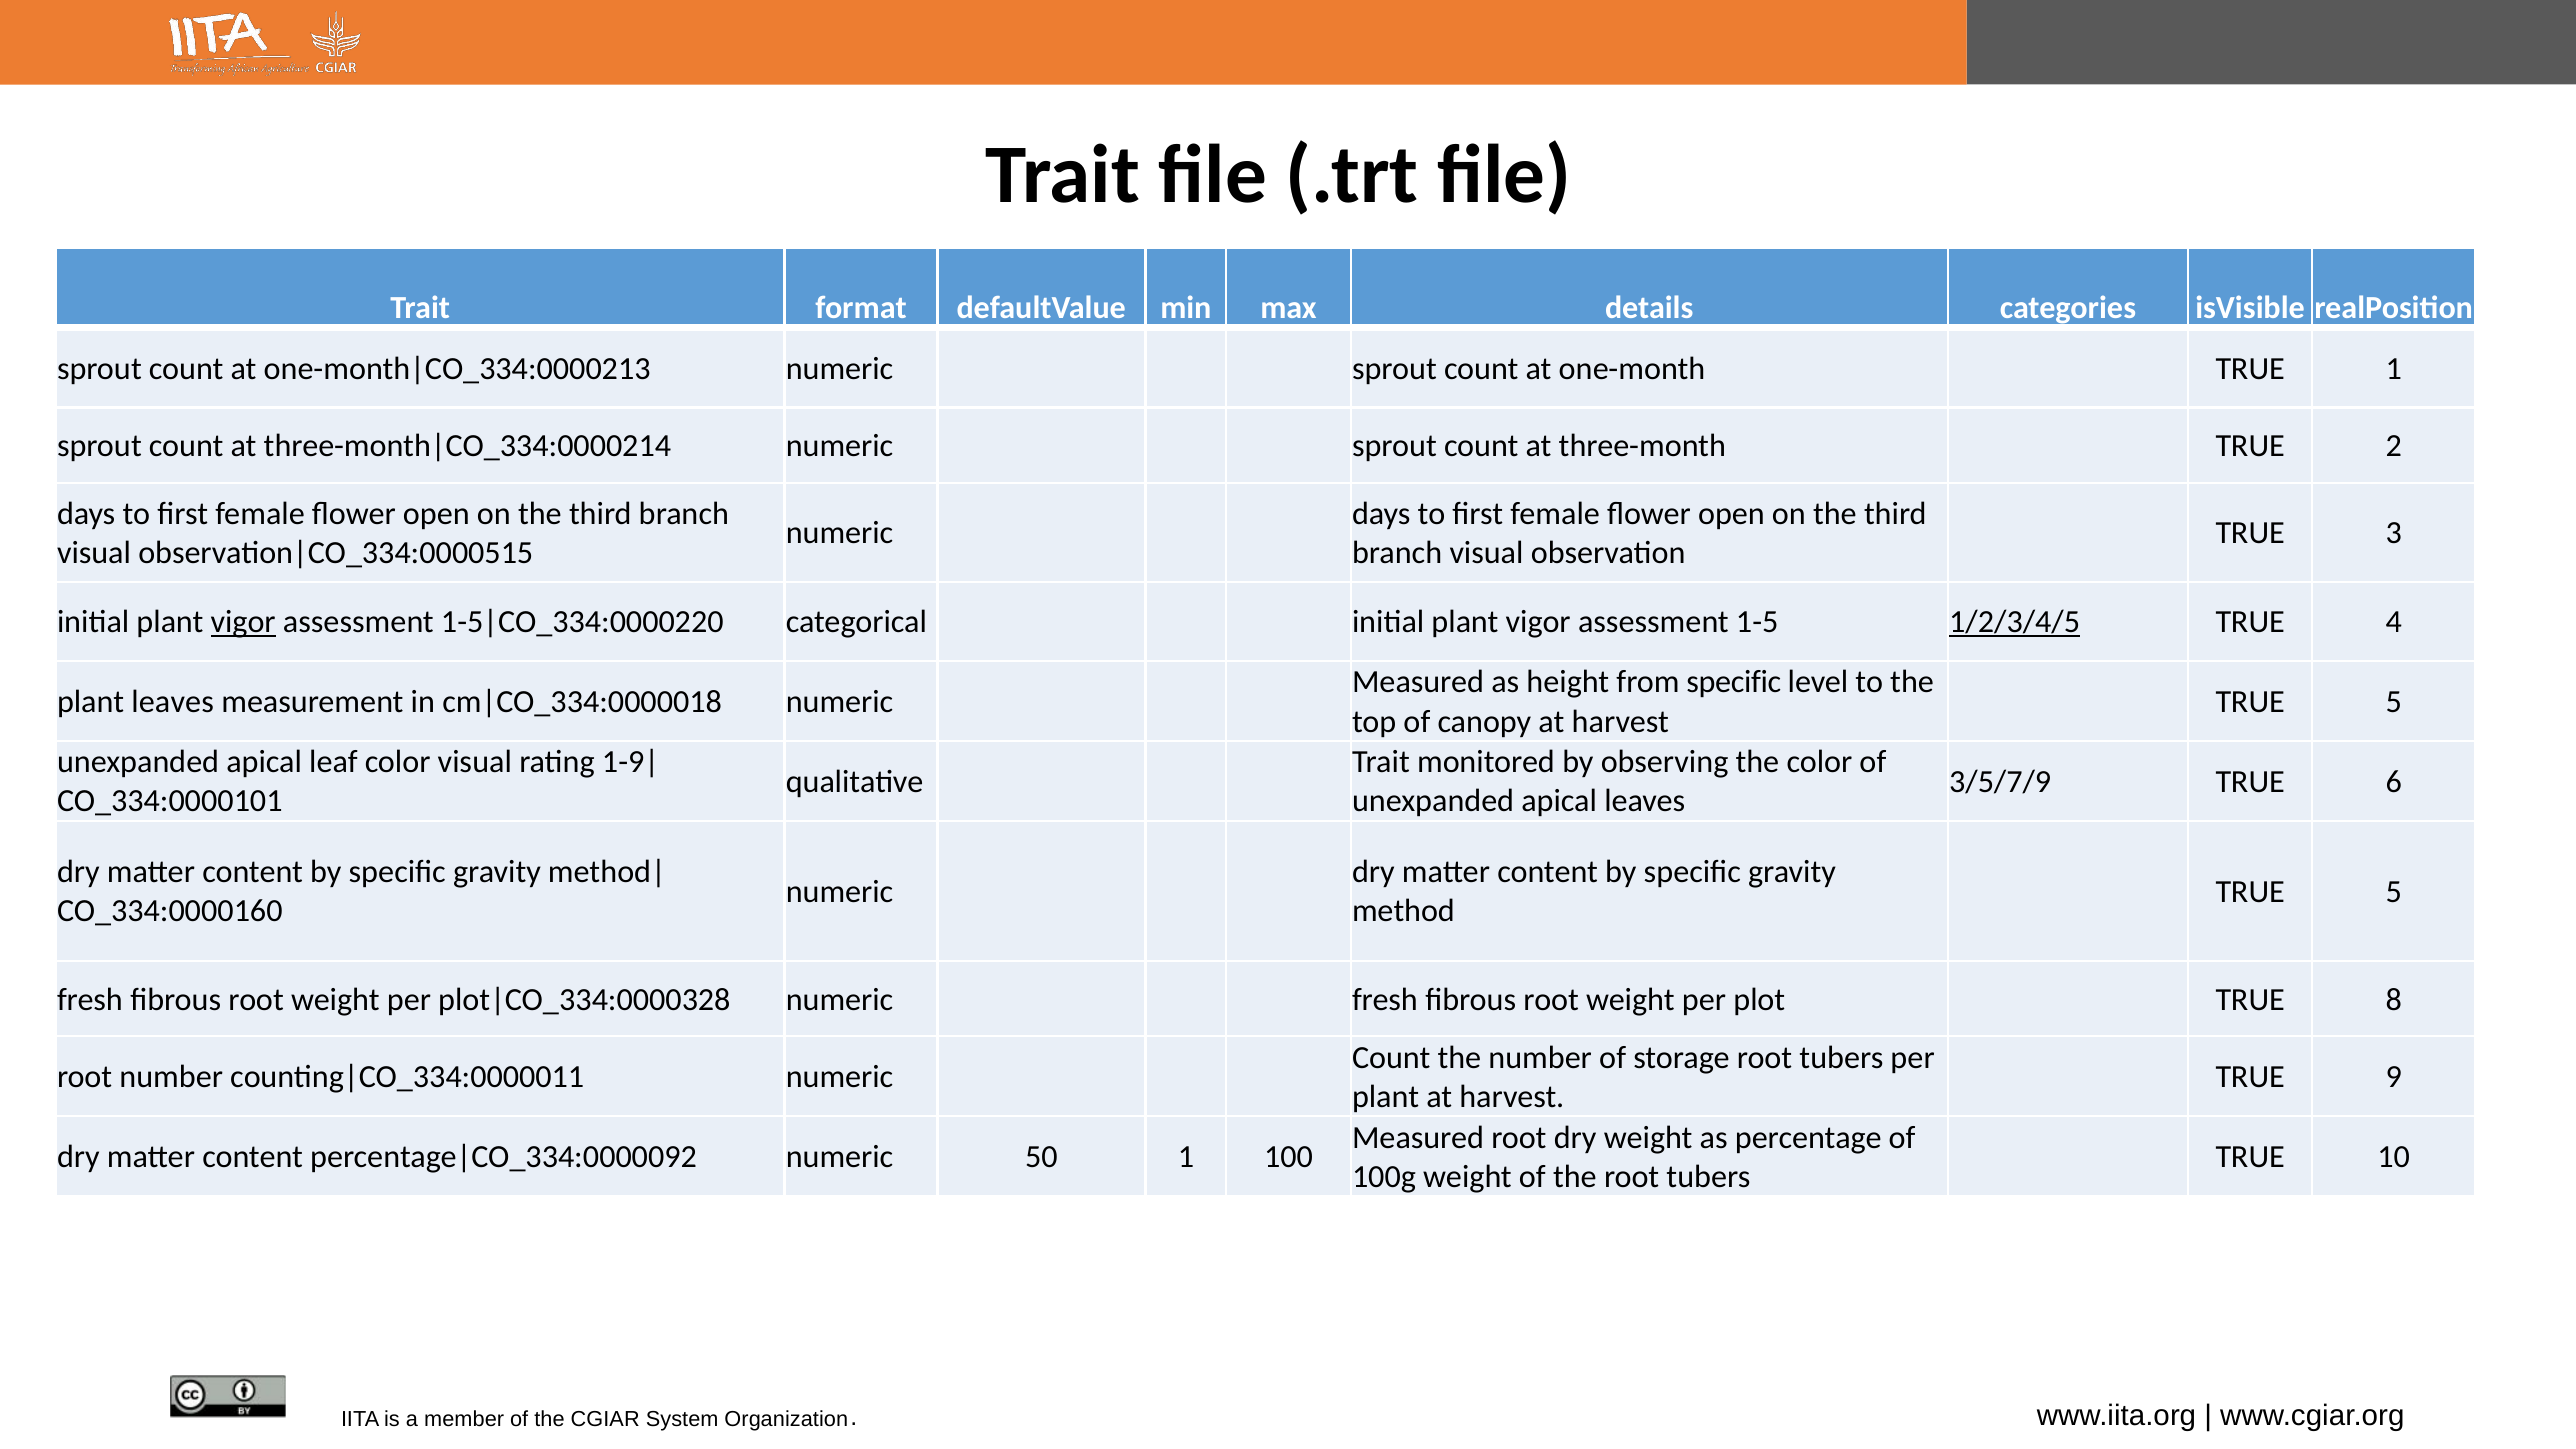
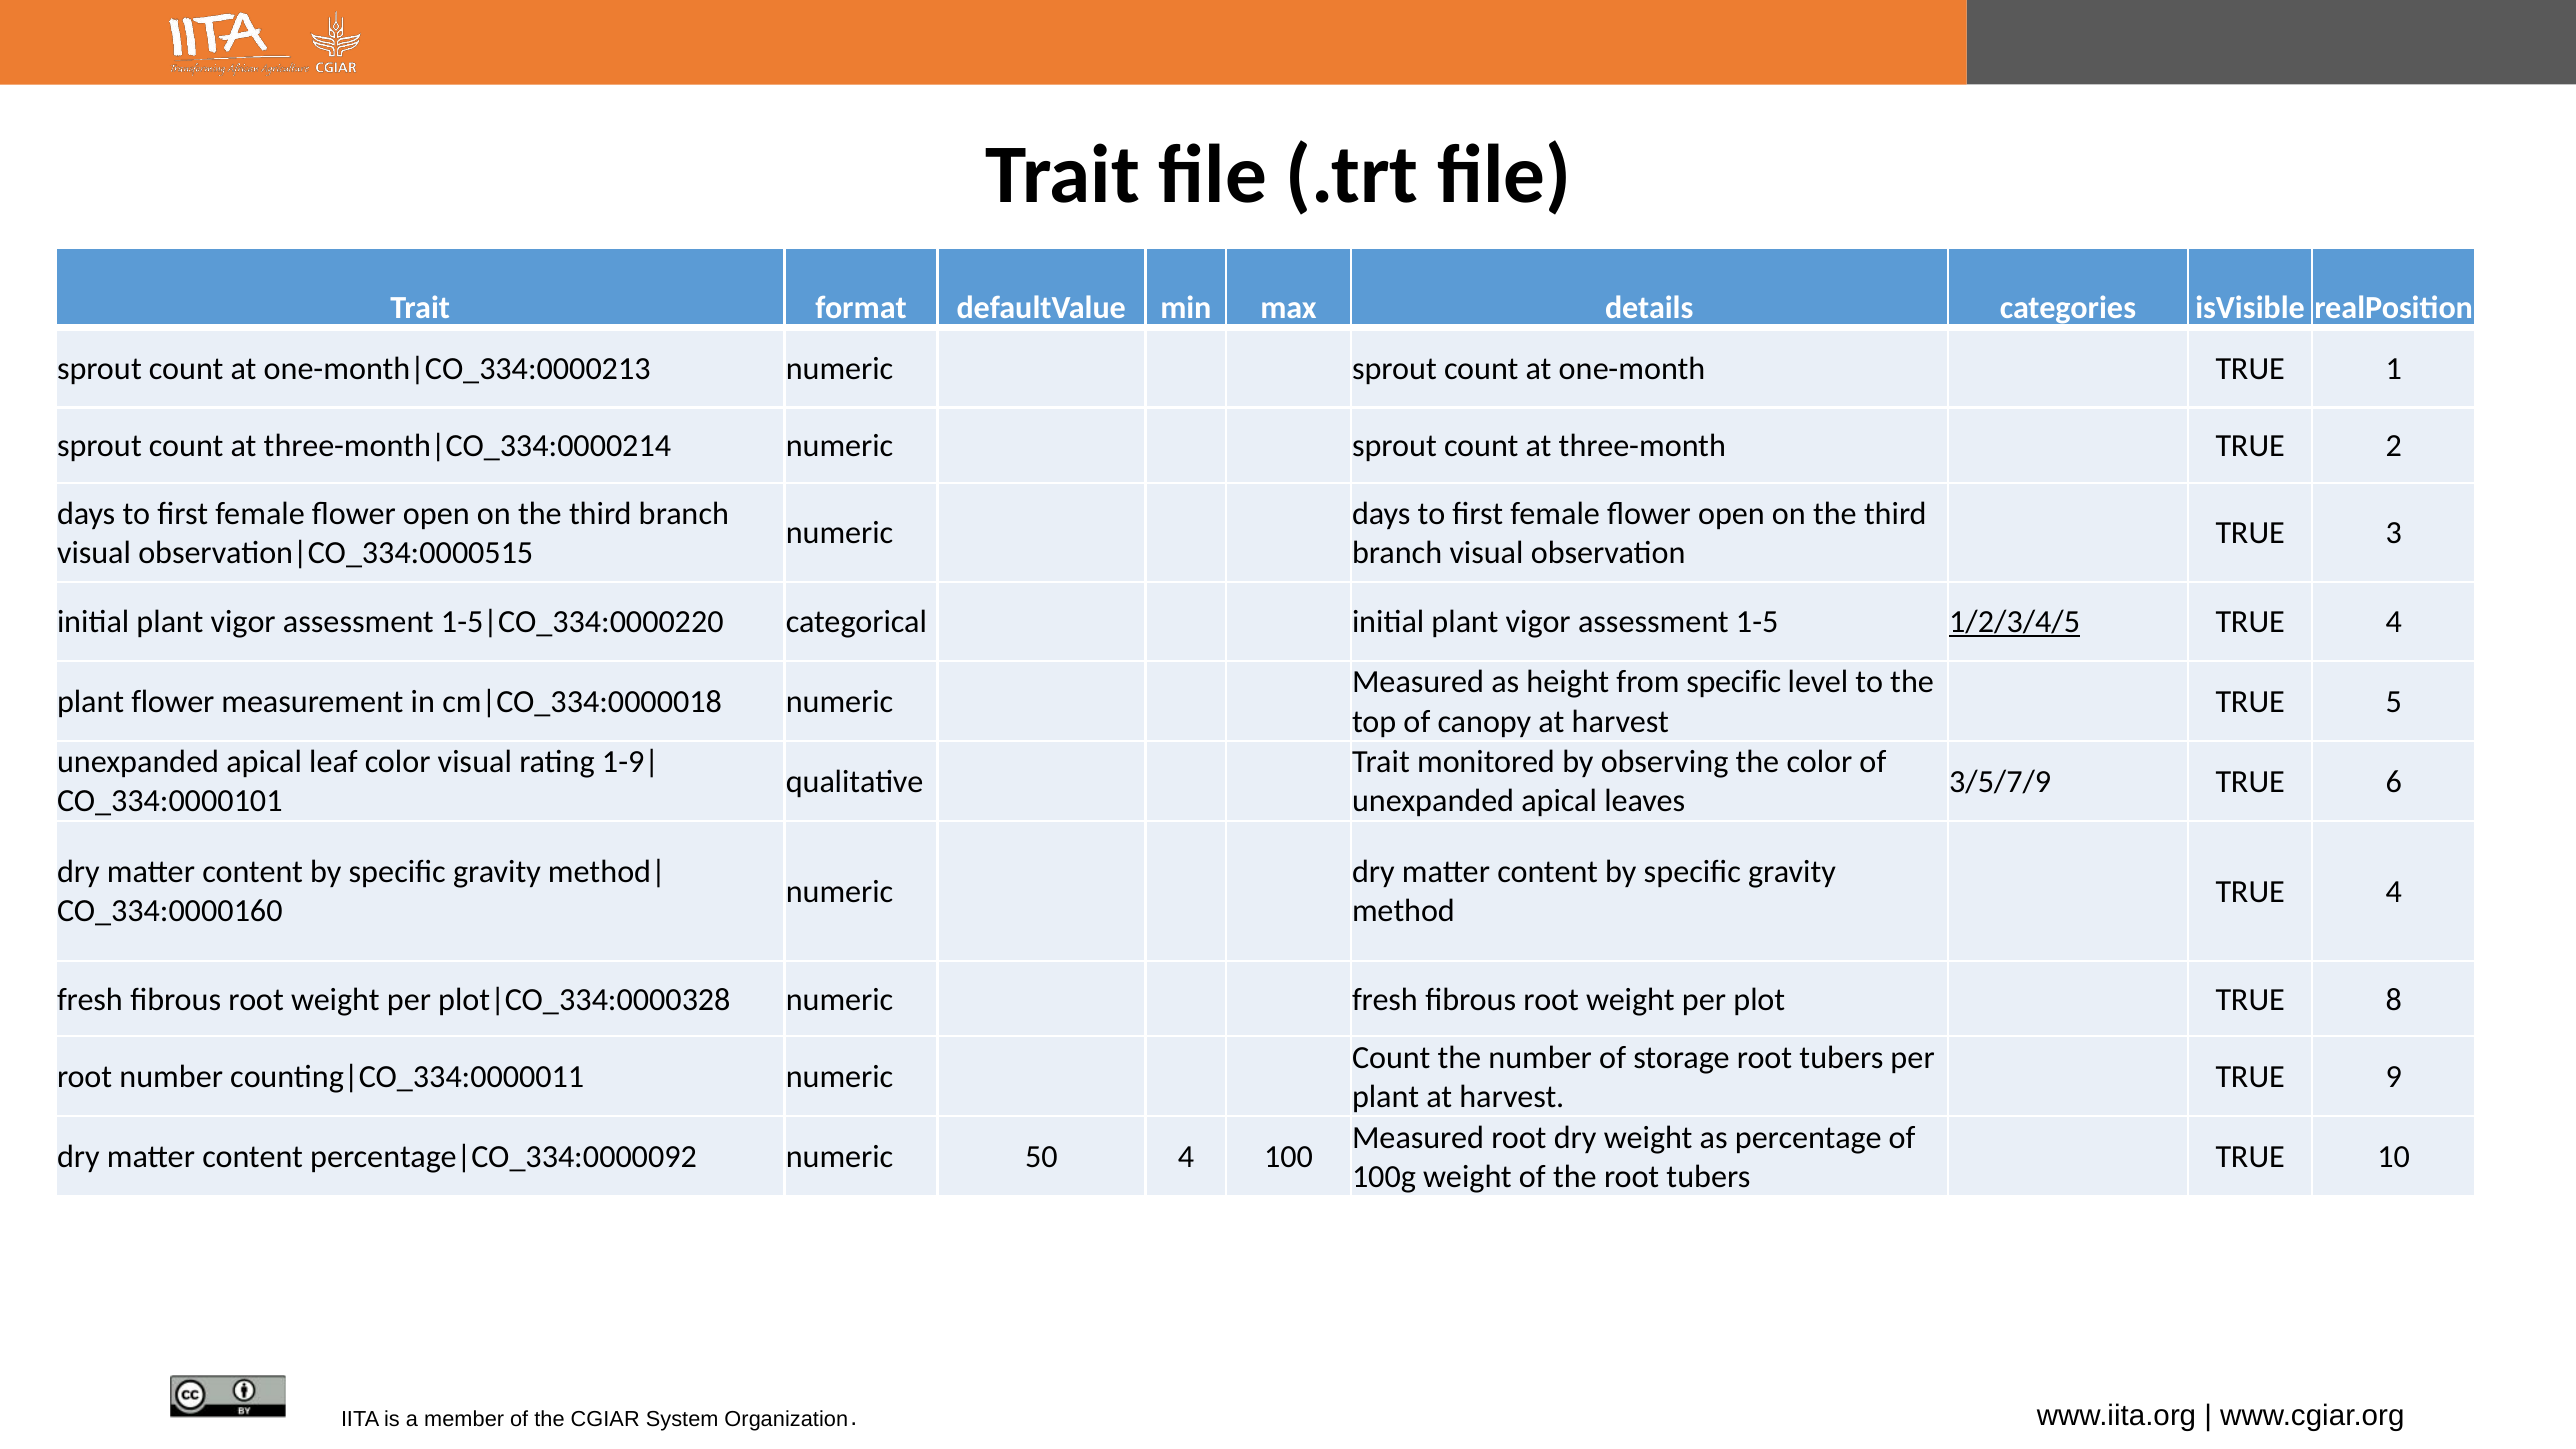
vigor underline: present -> none (243, 622)
plant leaves: leaves -> flower (173, 702)
5: 5 -> 4 (2394, 892)
50 1: 1 -> 4 (1186, 1157)
